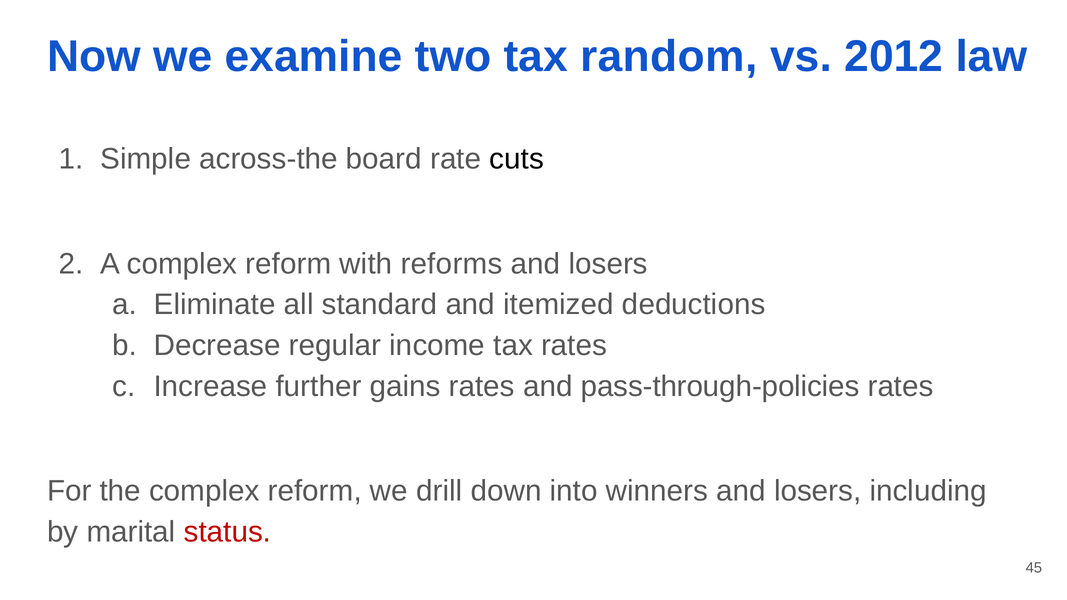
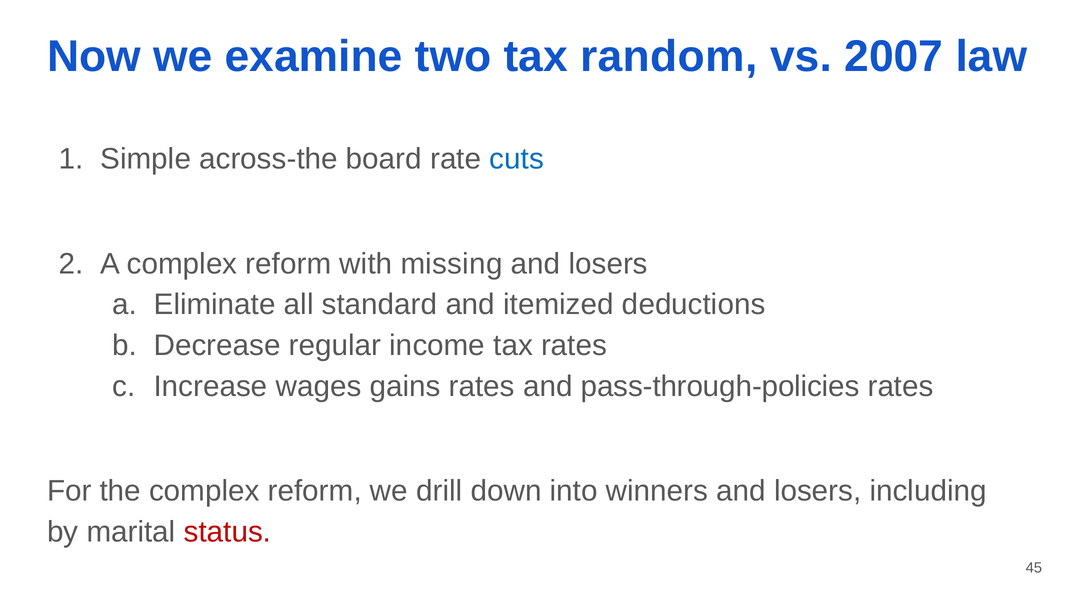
2012: 2012 -> 2007 (894, 57)
cuts colour: black -> blue (517, 159)
reforms: reforms -> missing (452, 264)
further: further -> wages (319, 387)
